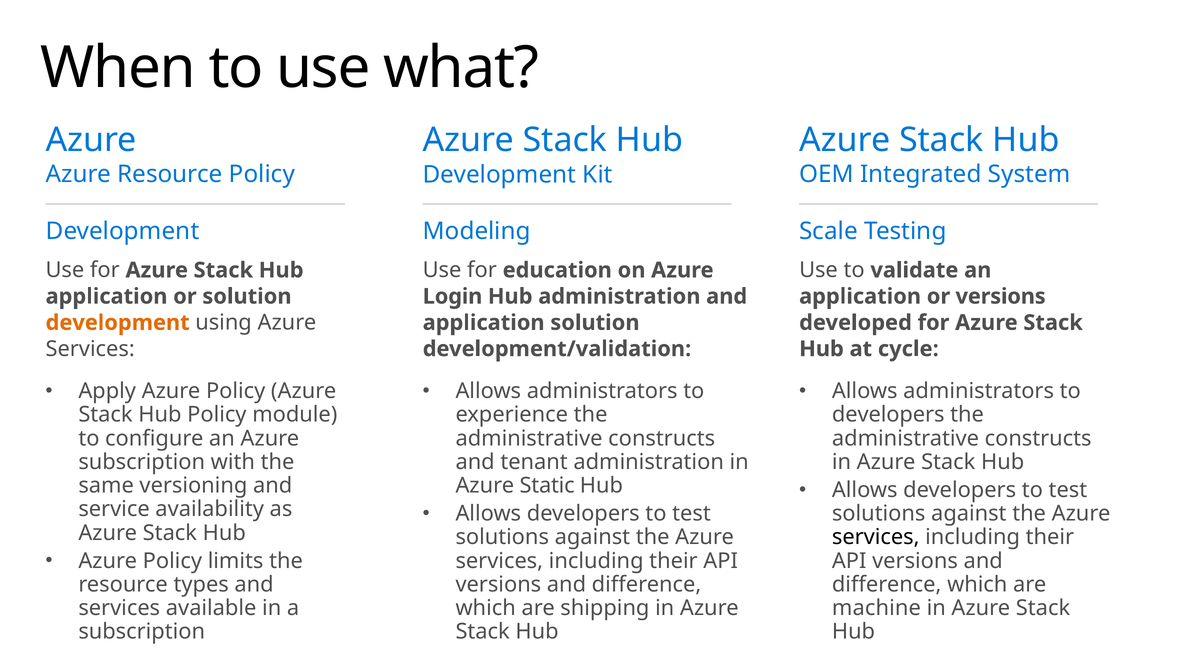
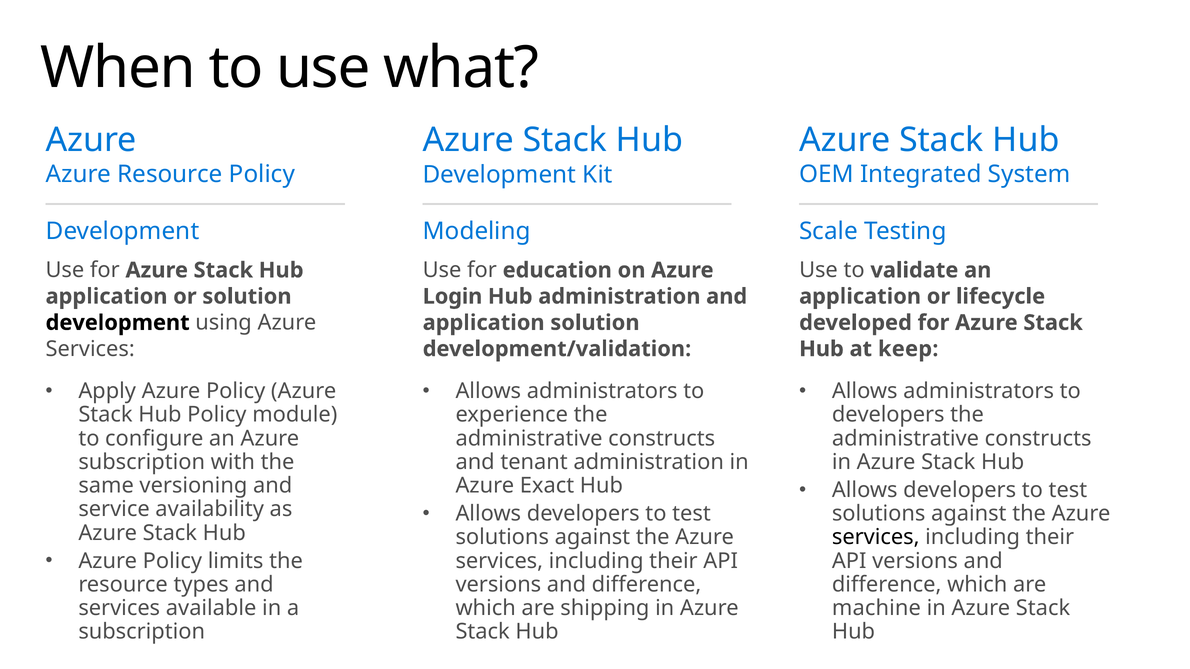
or versions: versions -> lifecycle (1001, 297)
development colour: orange -> black (118, 323)
cycle: cycle -> keep (908, 349)
Static: Static -> Exact (547, 486)
